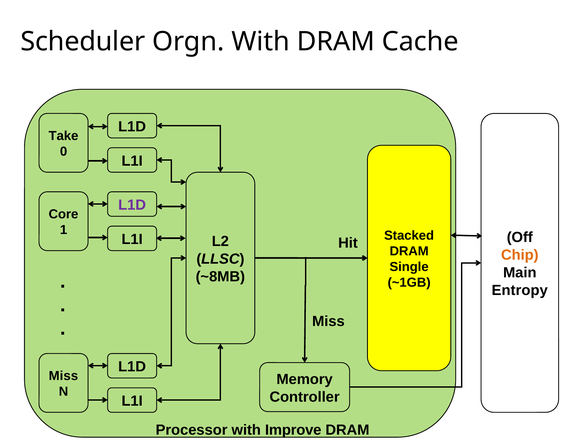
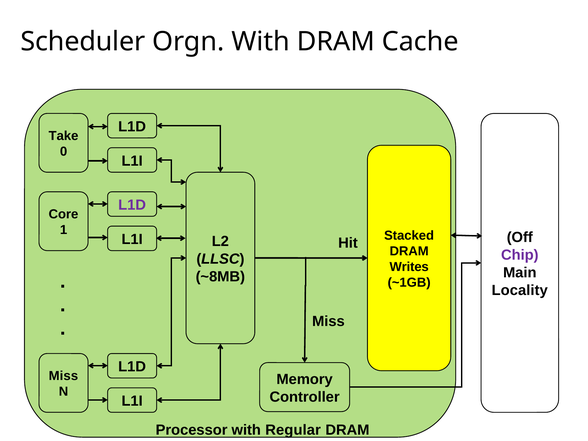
Chip colour: orange -> purple (520, 255)
Single: Single -> Writes (409, 267)
Entropy: Entropy -> Locality (520, 290)
Improve: Improve -> Regular (293, 430)
